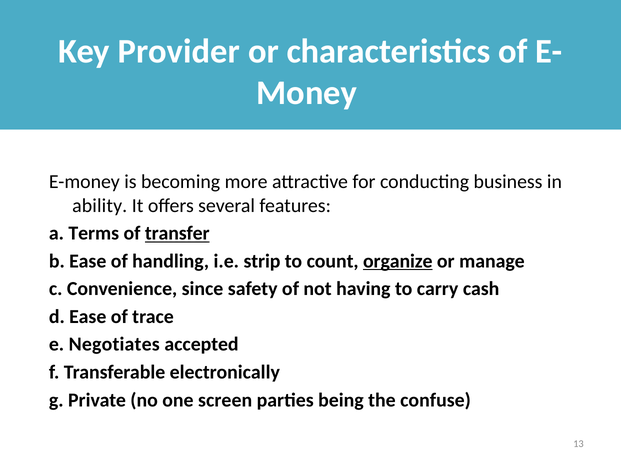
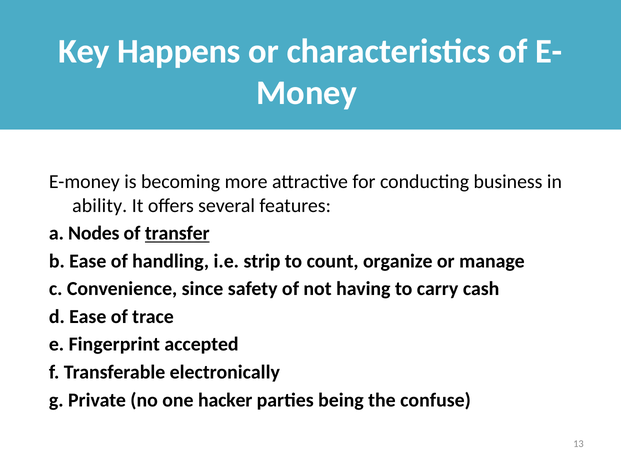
Provider: Provider -> Happens (179, 51)
Terms: Terms -> Nodes (94, 234)
organize underline: present -> none (398, 262)
Negotiates: Negotiates -> Fingerprint (114, 345)
screen: screen -> hacker (225, 401)
